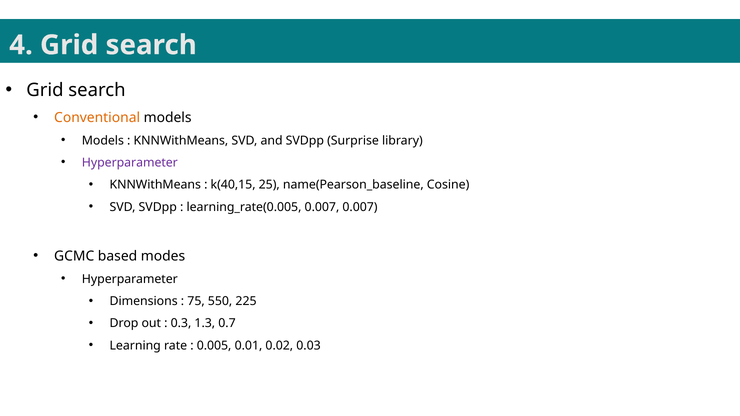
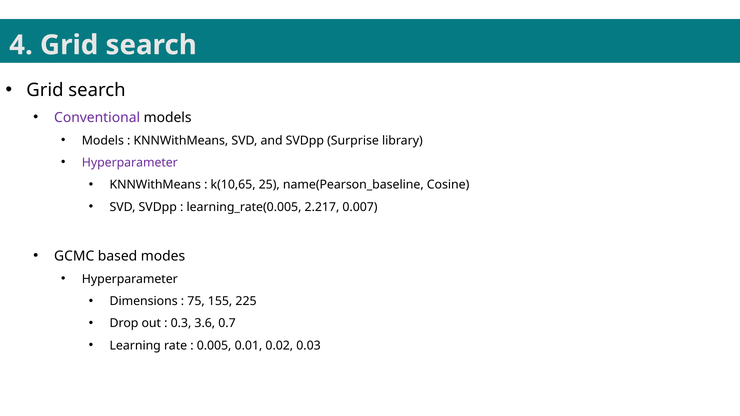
Conventional colour: orange -> purple (97, 118)
k(40,15: k(40,15 -> k(10,65 (233, 185)
learning_rate(0.005 0.007: 0.007 -> 2.217 (322, 207)
550: 550 -> 155 (220, 301)
1.3: 1.3 -> 3.6 (205, 324)
